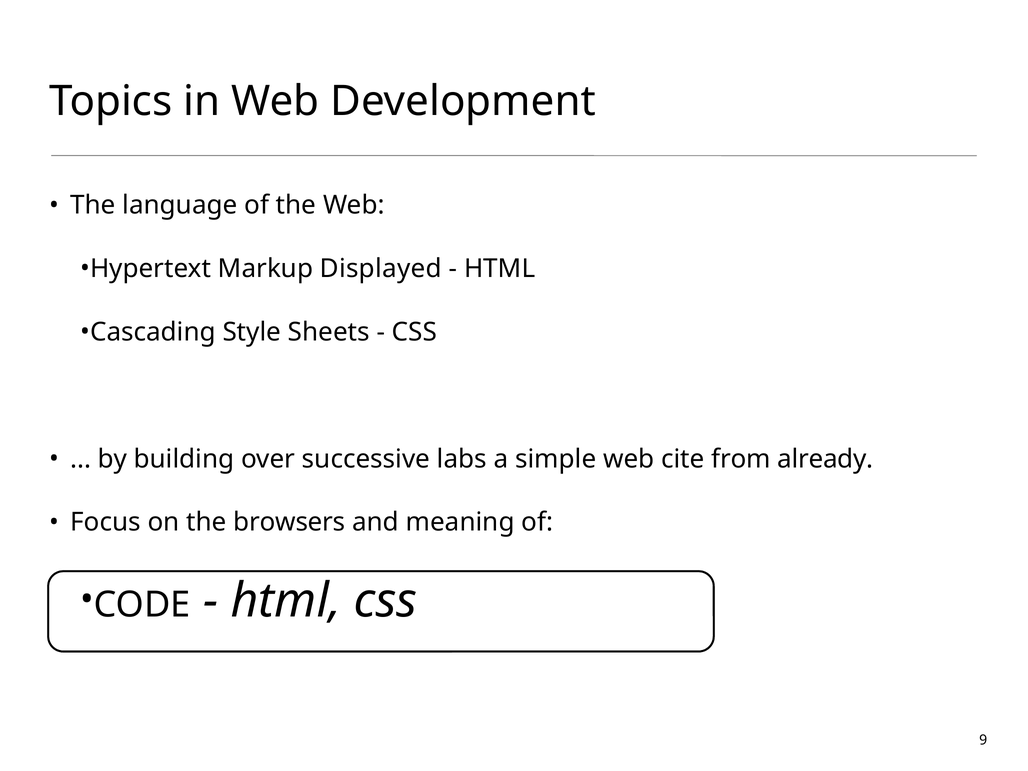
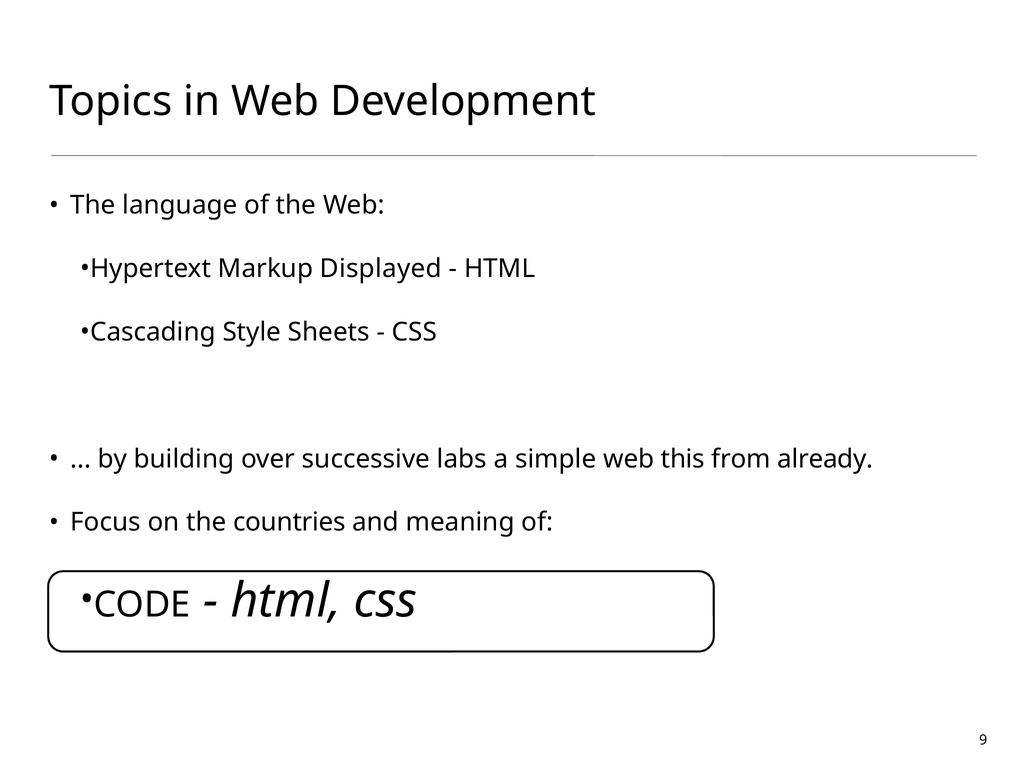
cite: cite -> this (683, 459)
browsers: browsers -> countries (289, 522)
